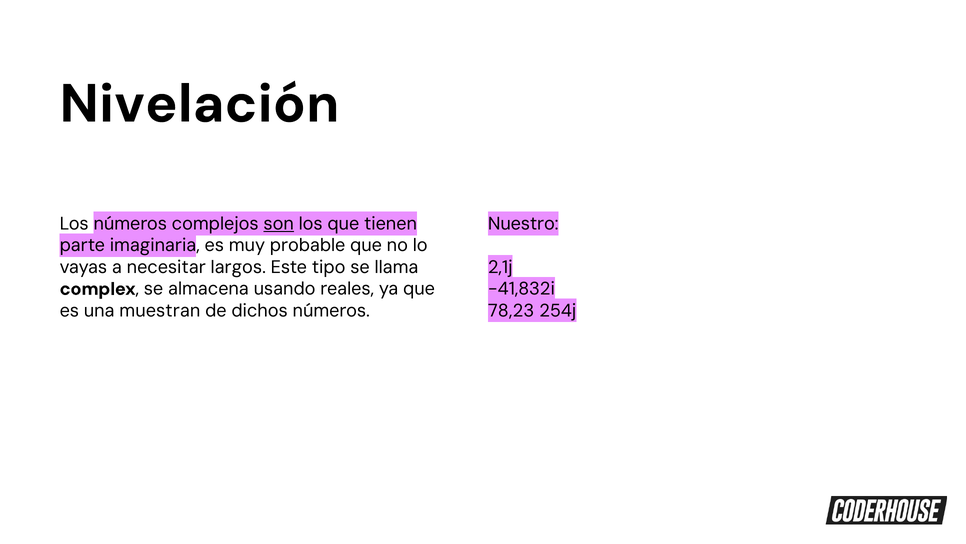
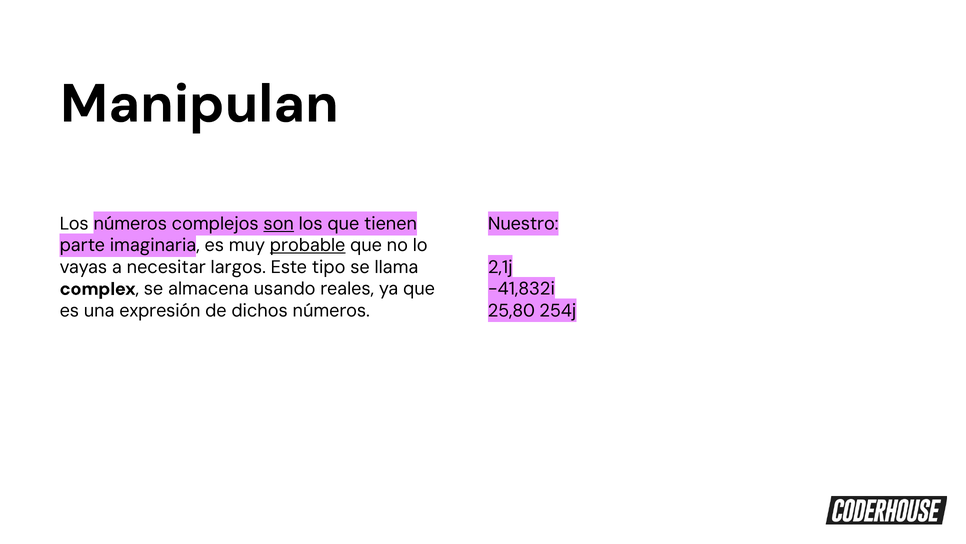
Nivelación: Nivelación -> Manipulan (199, 104)
probable underline: none -> present (308, 245)
muestran: muestran -> expresión (160, 310)
78,23: 78,23 -> 25,80 (511, 310)
